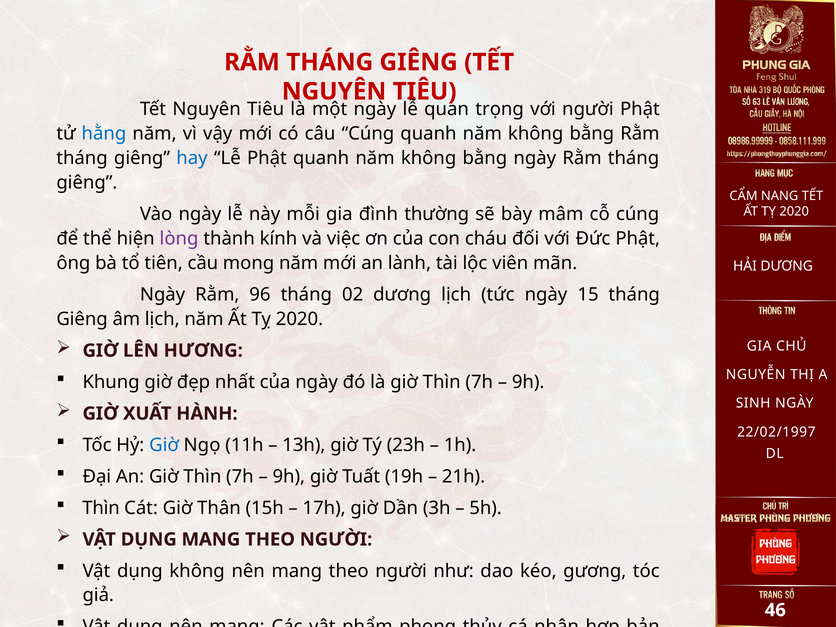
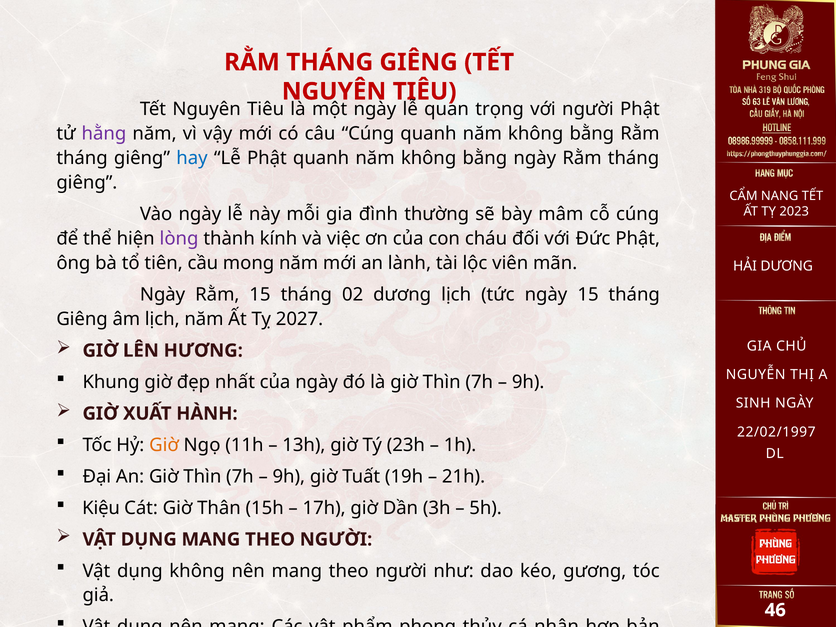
hằng colour: blue -> purple (104, 134)
2020: 2020 -> 2023 (794, 212)
Rằm 96: 96 -> 15 (260, 295)
năm Ất Tỵ 2020: 2020 -> 2027 (299, 319)
Giờ colour: blue -> orange (164, 445)
Thìn: Thìn -> Kiệu (101, 508)
